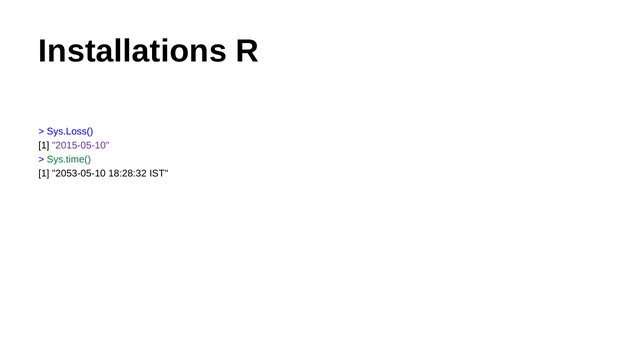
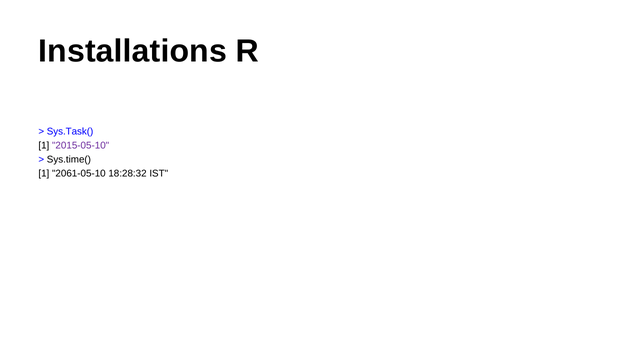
Sys.Loss(: Sys.Loss( -> Sys.Task( (70, 132)
Sys.time( colour: green -> black (69, 160)
2053-05-10: 2053-05-10 -> 2061-05-10 (79, 174)
